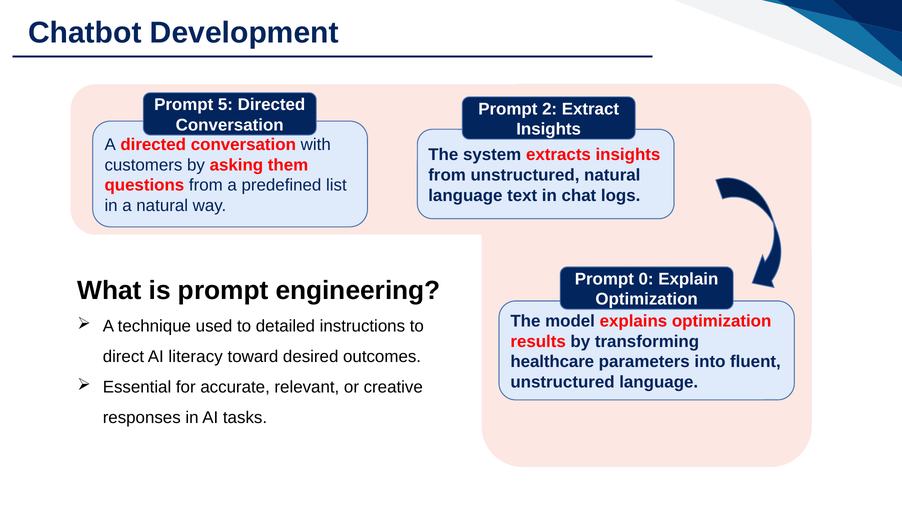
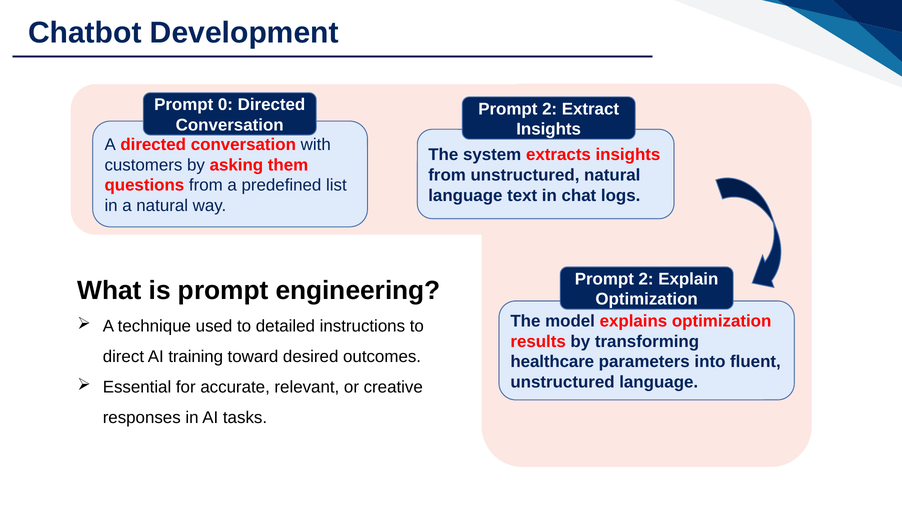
5: 5 -> 0 (225, 105)
0: 0 -> 2 (646, 279)
literacy: literacy -> training (196, 356)
